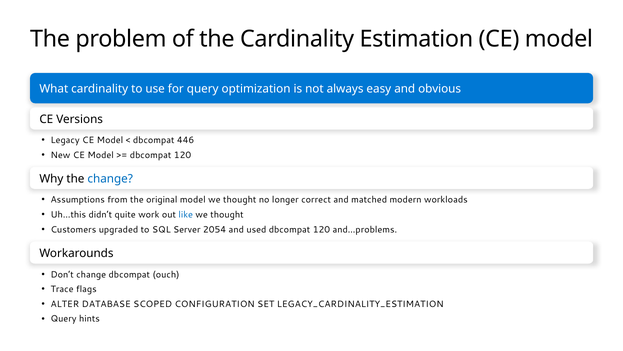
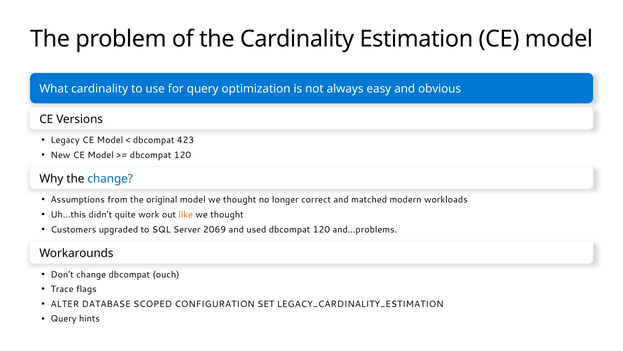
446: 446 -> 423 (186, 140)
like colour: blue -> orange (186, 214)
2054: 2054 -> 2069 (215, 229)
